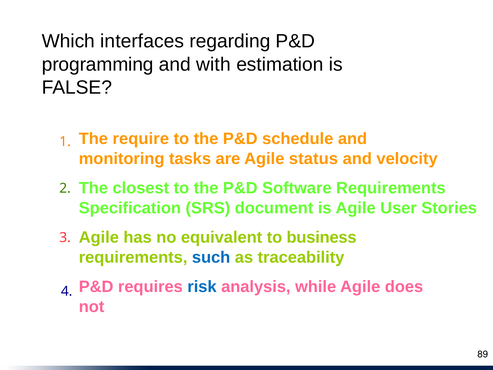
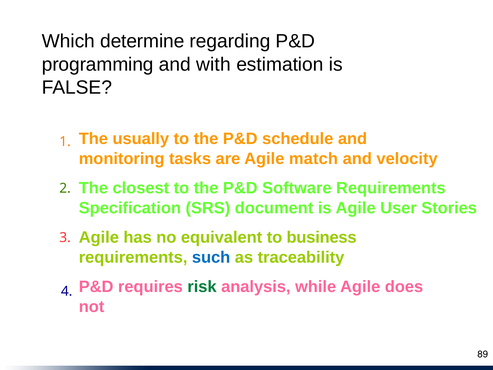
interfaces: interfaces -> determine (142, 41)
require: require -> usually (141, 139)
status: status -> match (313, 159)
risk colour: blue -> green (202, 287)
